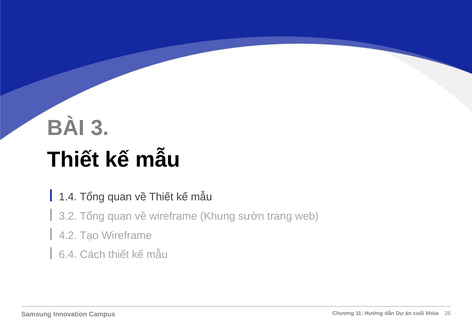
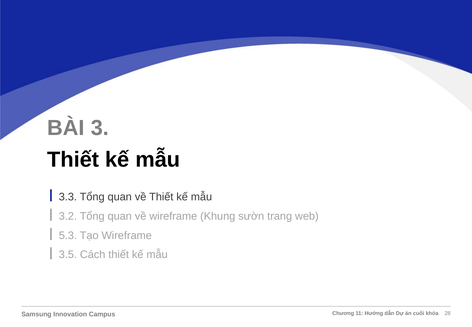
1.4: 1.4 -> 3.3 (68, 197)
4.2: 4.2 -> 5.3 (68, 235)
6.4: 6.4 -> 3.5 (68, 255)
